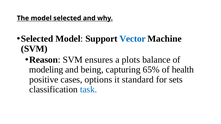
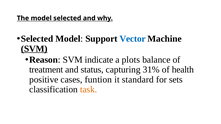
SVM underline: none -> present (34, 49)
ensures: ensures -> indicate (99, 60)
modeling: modeling -> treatment (46, 70)
being: being -> status (92, 70)
65%: 65% -> 31% (151, 70)
options: options -> funtion (98, 80)
task colour: blue -> orange (89, 90)
